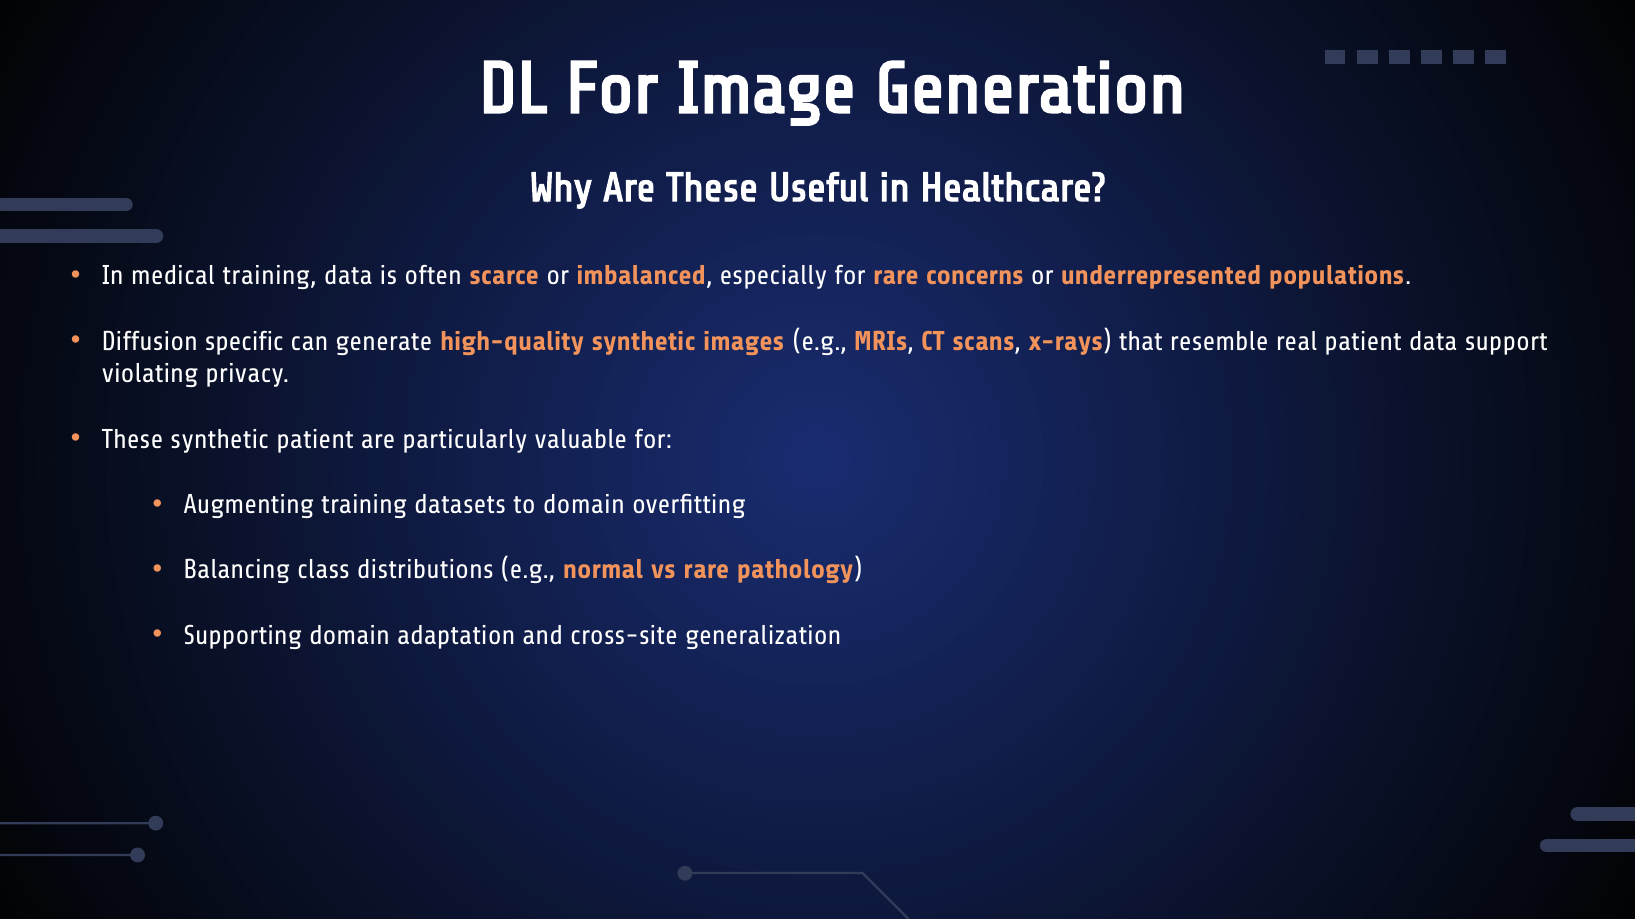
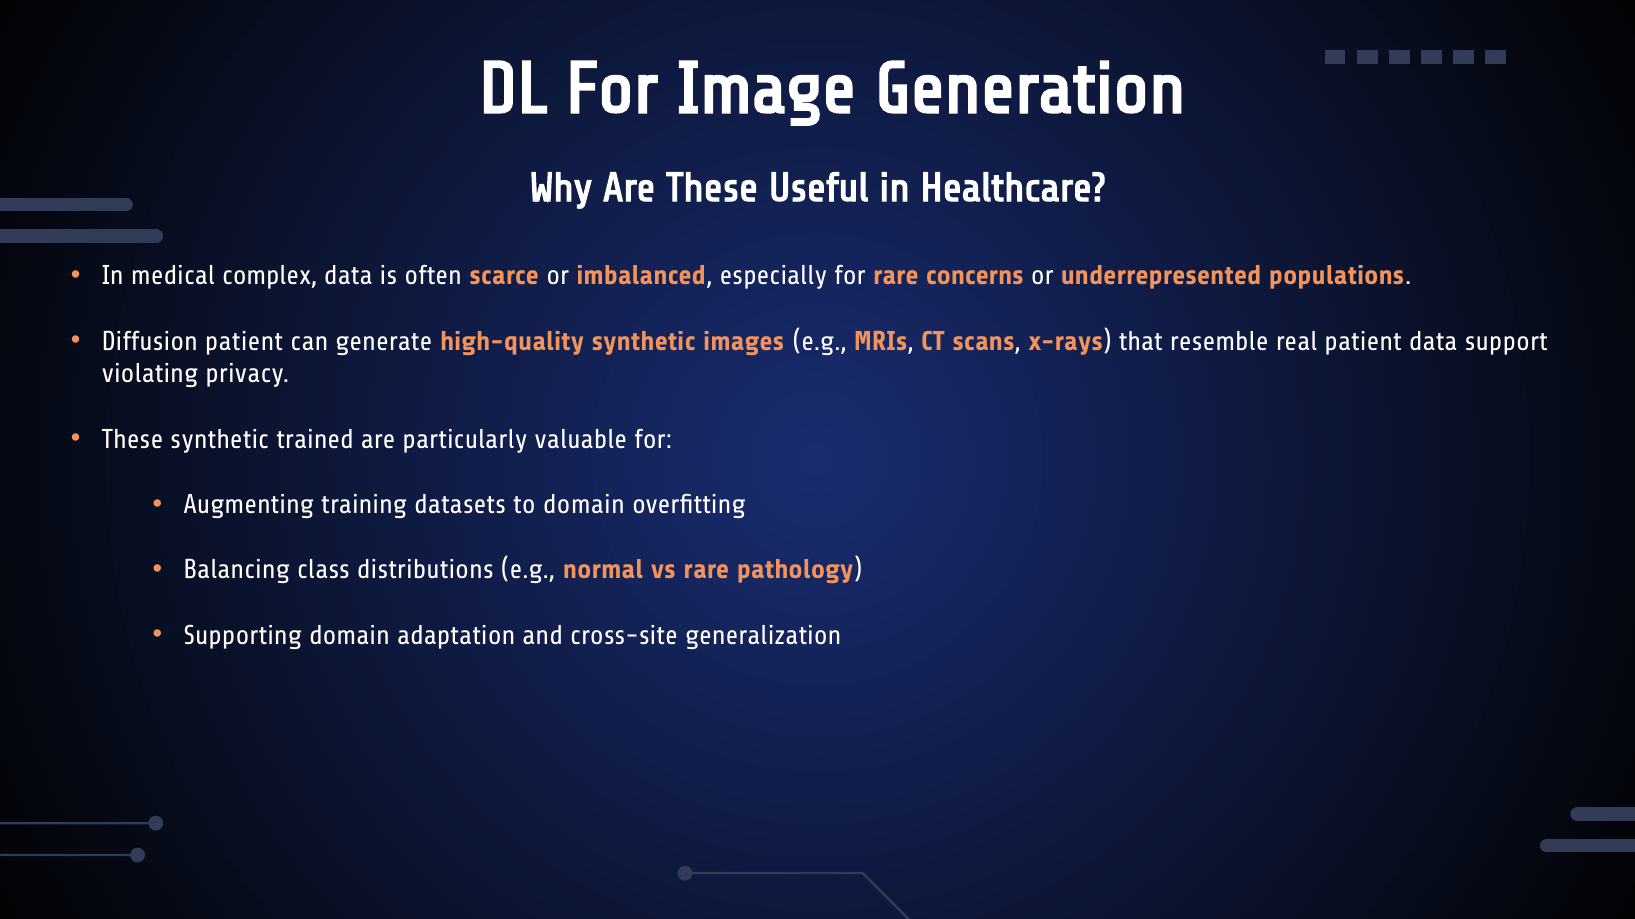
medical training: training -> complex (270, 276)
Diffusion specific: specific -> patient (244, 342)
synthetic patient: patient -> trained (315, 440)
